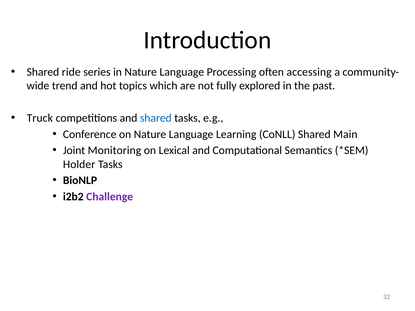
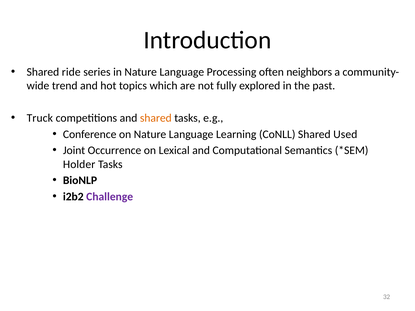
accessing: accessing -> neighbors (309, 72)
shared colour: blue -> orange (156, 118)
Main: Main -> Used (345, 134)
Monitoring: Monitoring -> Occurrence (115, 151)
